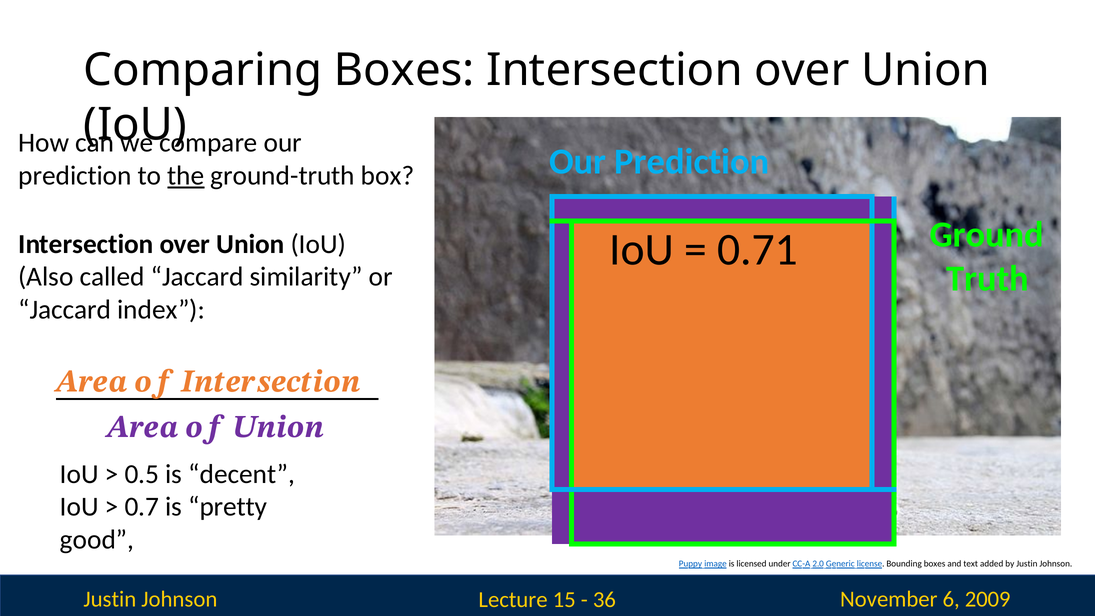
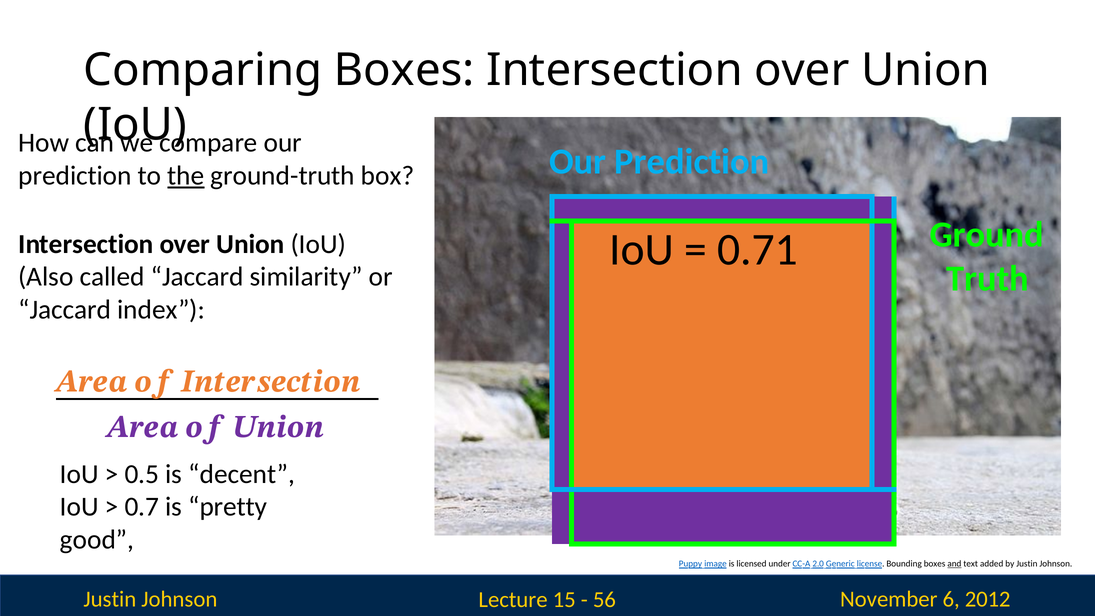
and underline: none -> present (954, 564)
36: 36 -> 56 (604, 600)
2009: 2009 -> 2012 (988, 599)
